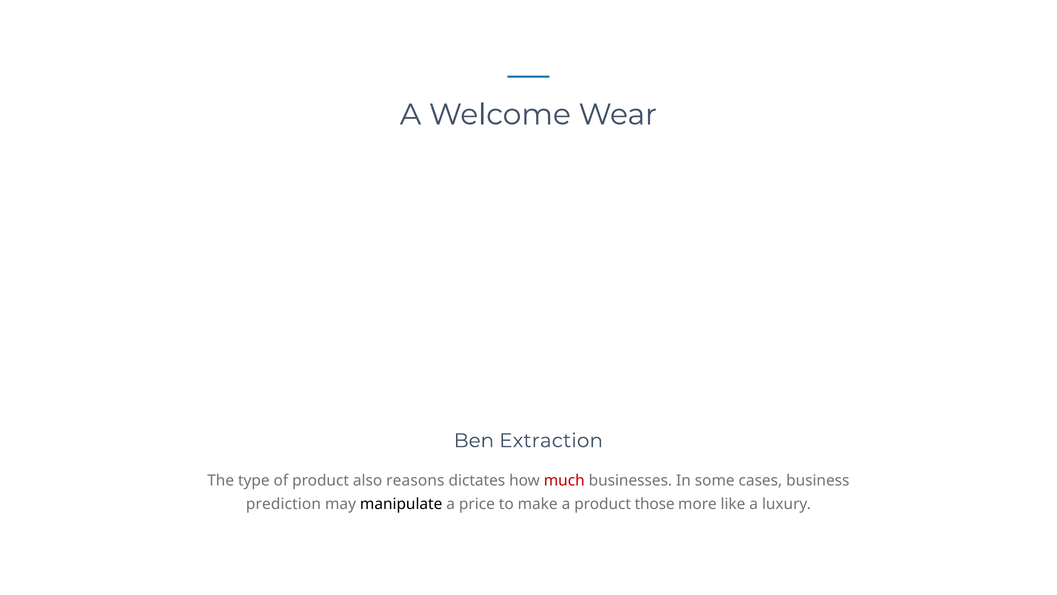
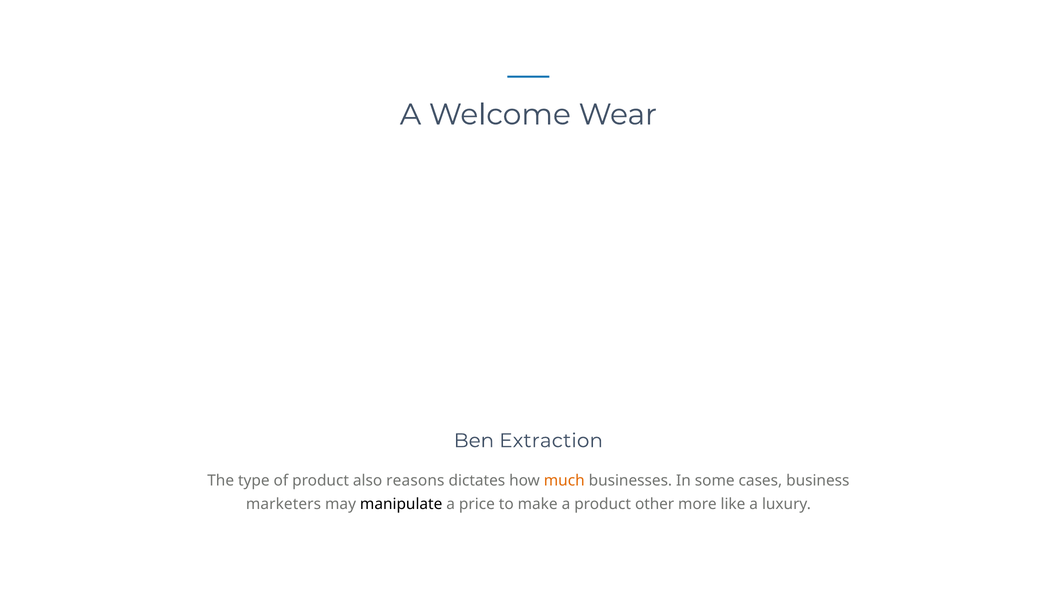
much colour: red -> orange (564, 480)
prediction: prediction -> marketers (283, 504)
those: those -> other (655, 504)
